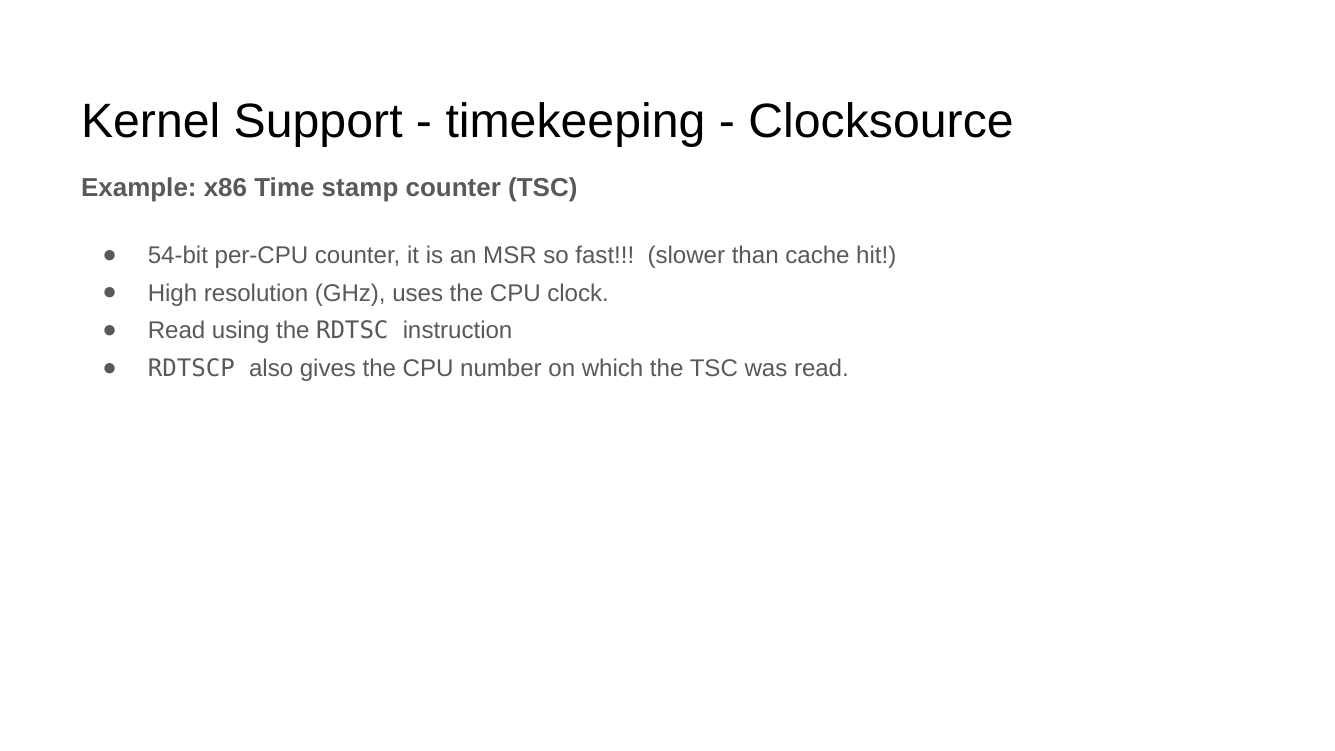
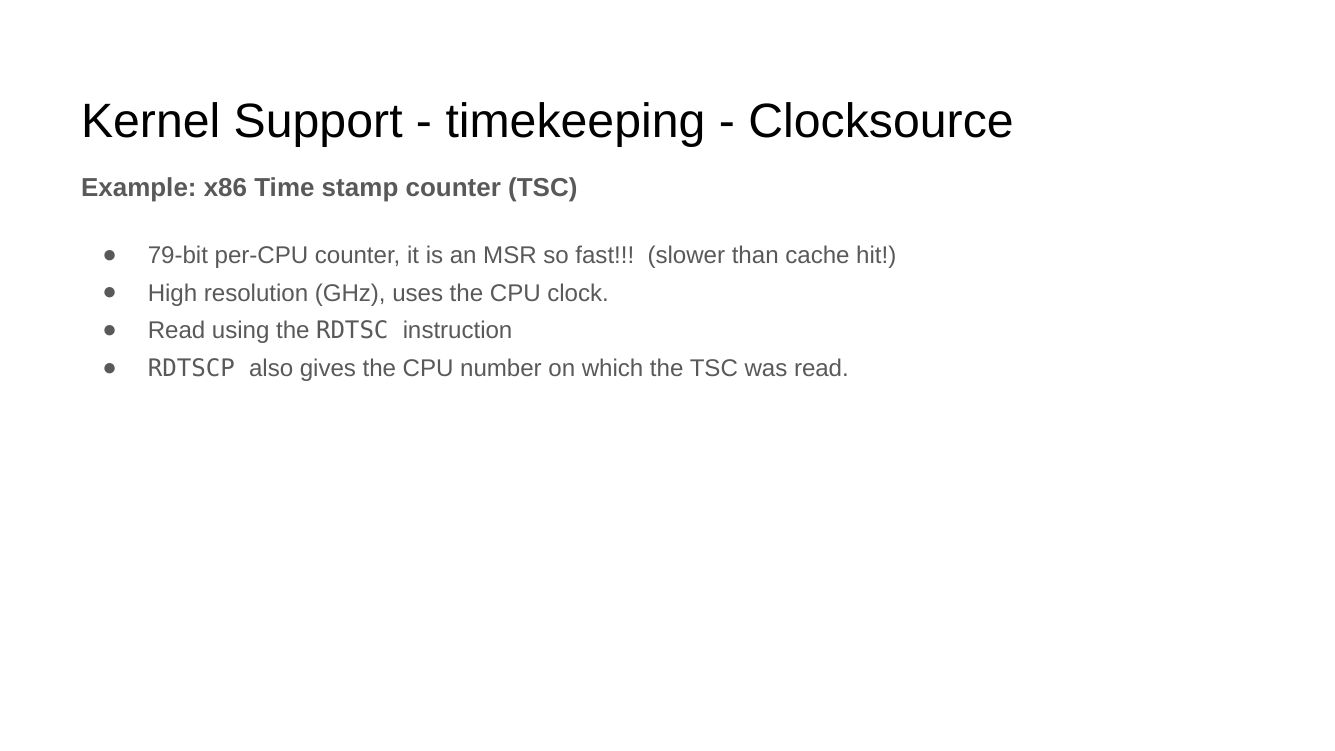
54-bit: 54-bit -> 79-bit (178, 256)
